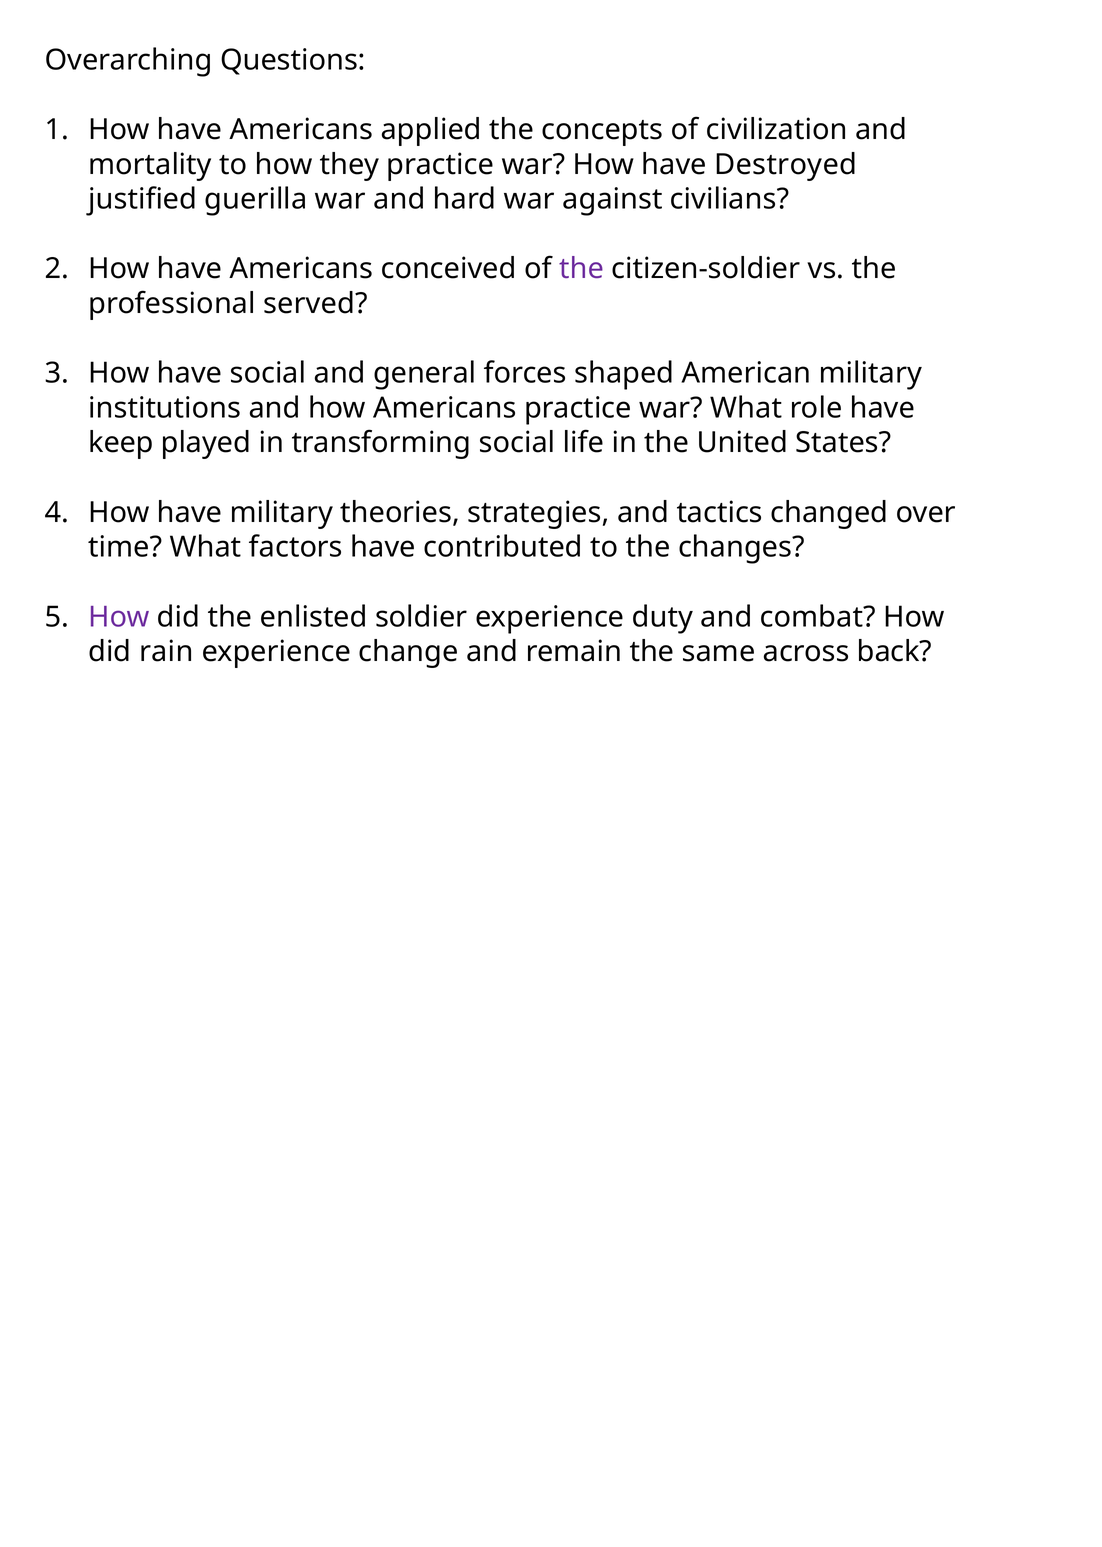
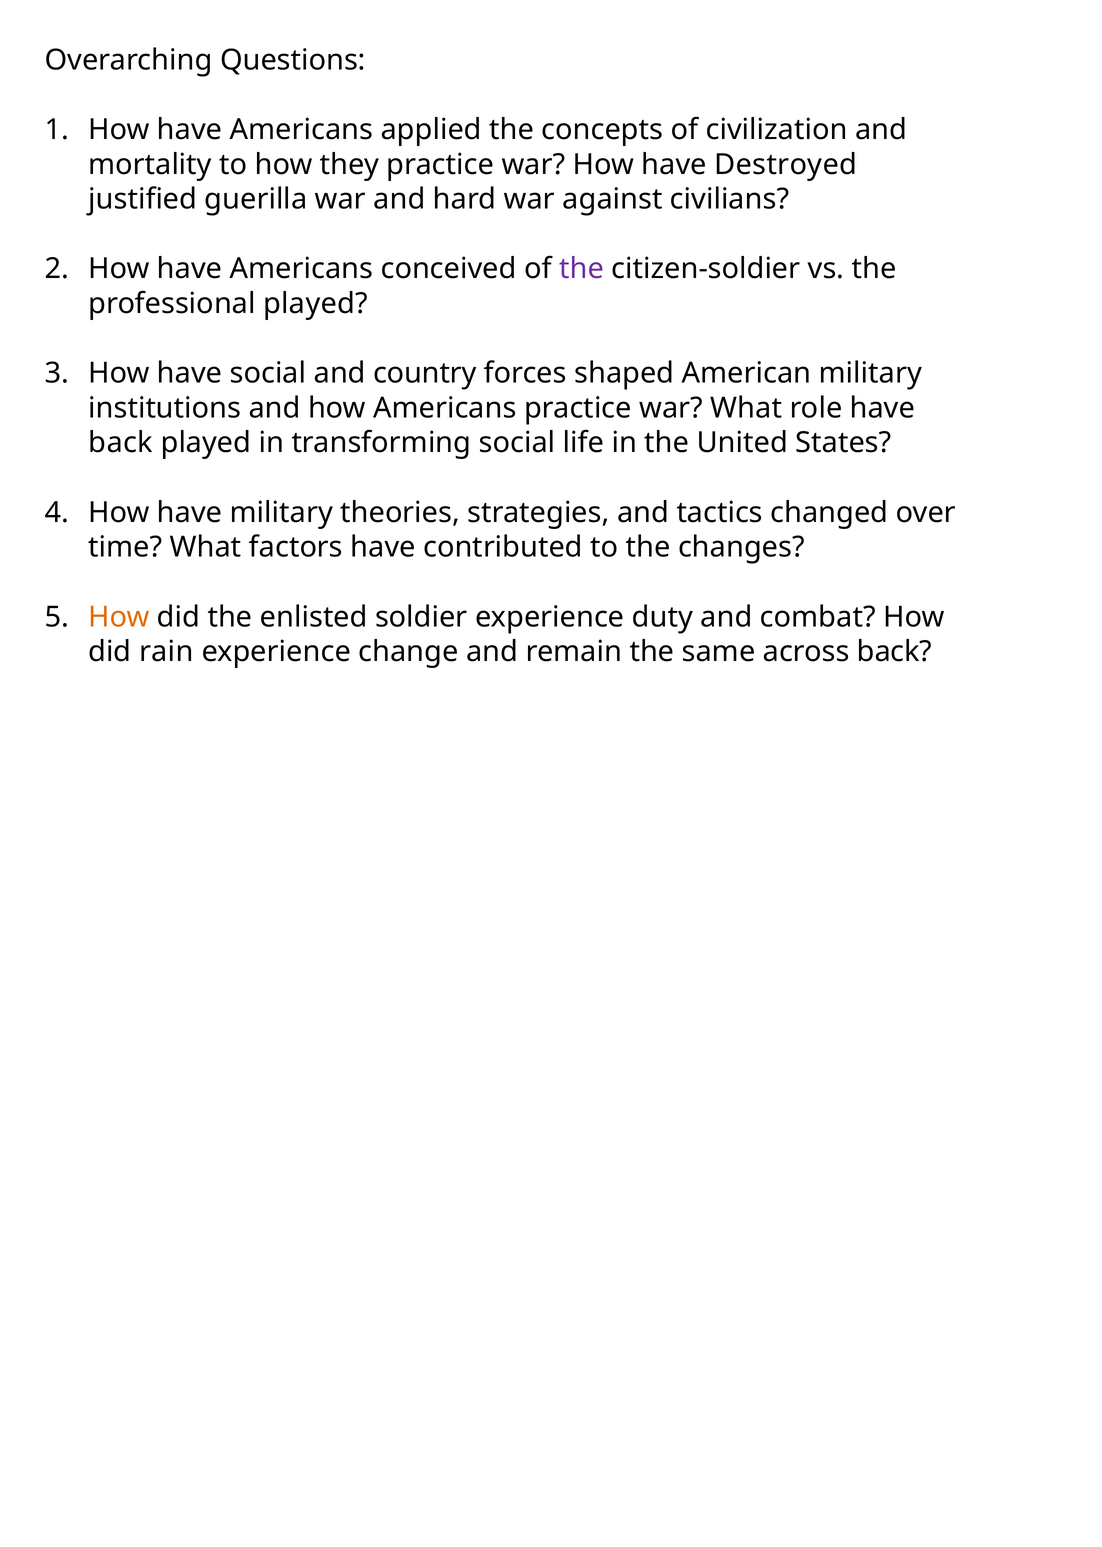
professional served: served -> played (315, 304)
general: general -> country (425, 373)
keep: keep -> back (121, 443)
How colour: purple -> orange (119, 617)
